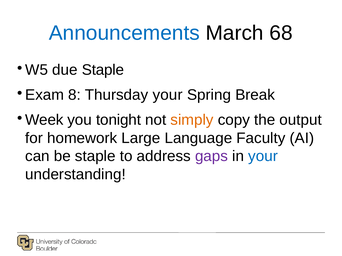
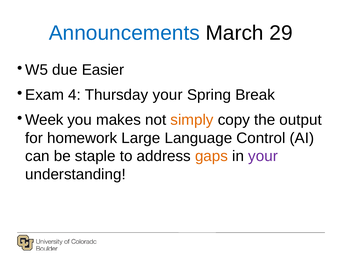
68: 68 -> 29 (281, 33)
due Staple: Staple -> Easier (103, 70)
8: 8 -> 4 (75, 95)
tonight: tonight -> makes (119, 120)
Faculty: Faculty -> Control (261, 138)
gaps colour: purple -> orange (211, 157)
your colour: blue -> purple (263, 157)
